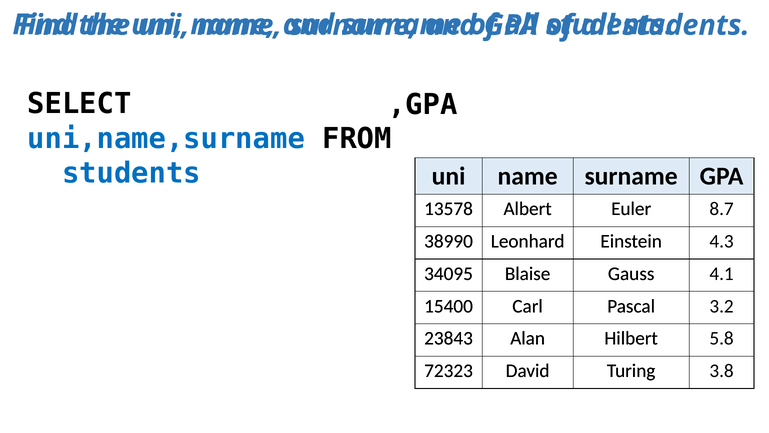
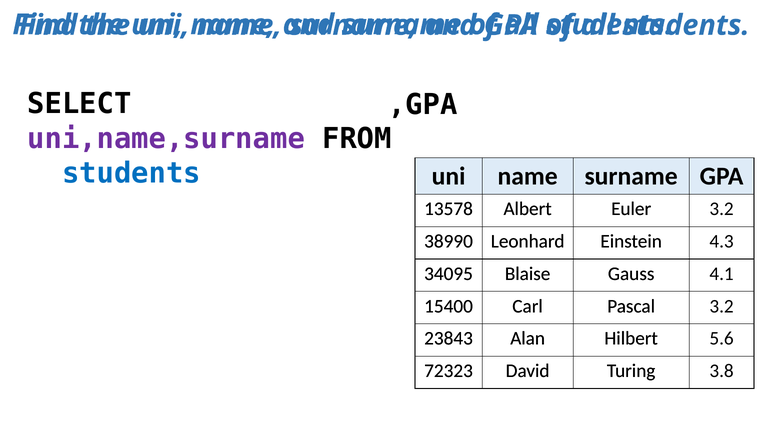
uni,name,surname colour: blue -> purple (166, 138)
8.7: 8.7 -> 3.2 (722, 209)
5.8: 5.8 -> 5.6 (722, 338)
